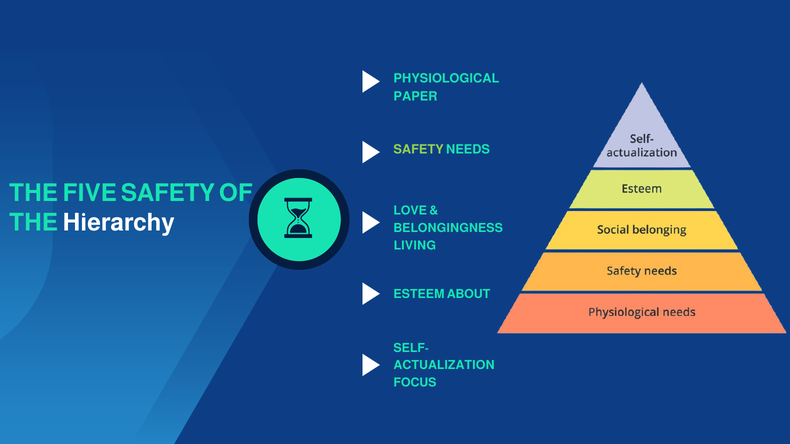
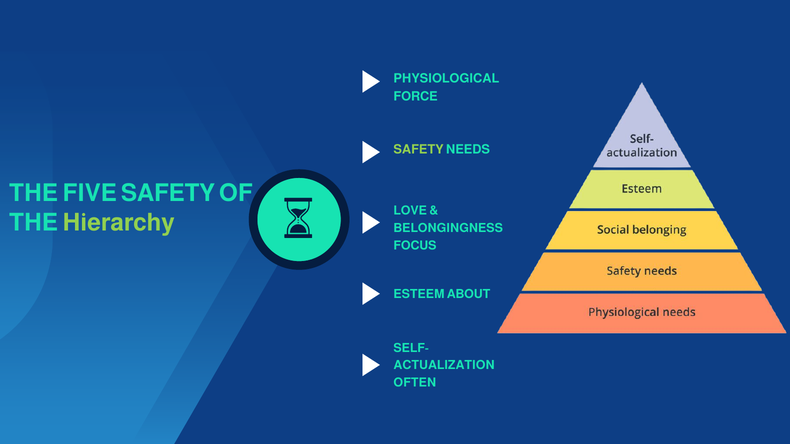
PAPER: PAPER -> FORCE (416, 96)
Hierarchy colour: white -> light green (119, 223)
LIVING: LIVING -> FOCUS (415, 246)
FOCUS: FOCUS -> OFTEN (415, 383)
